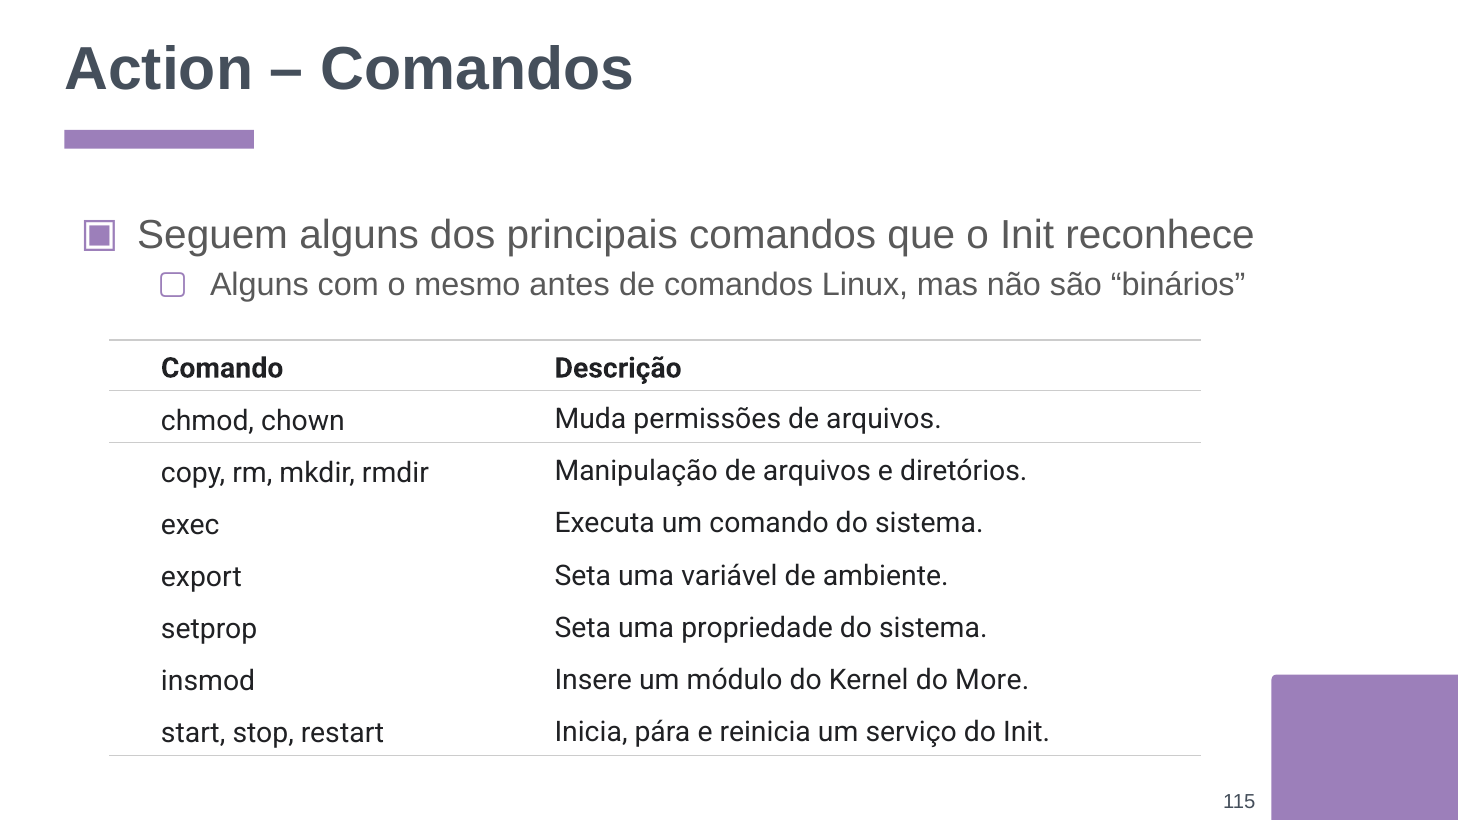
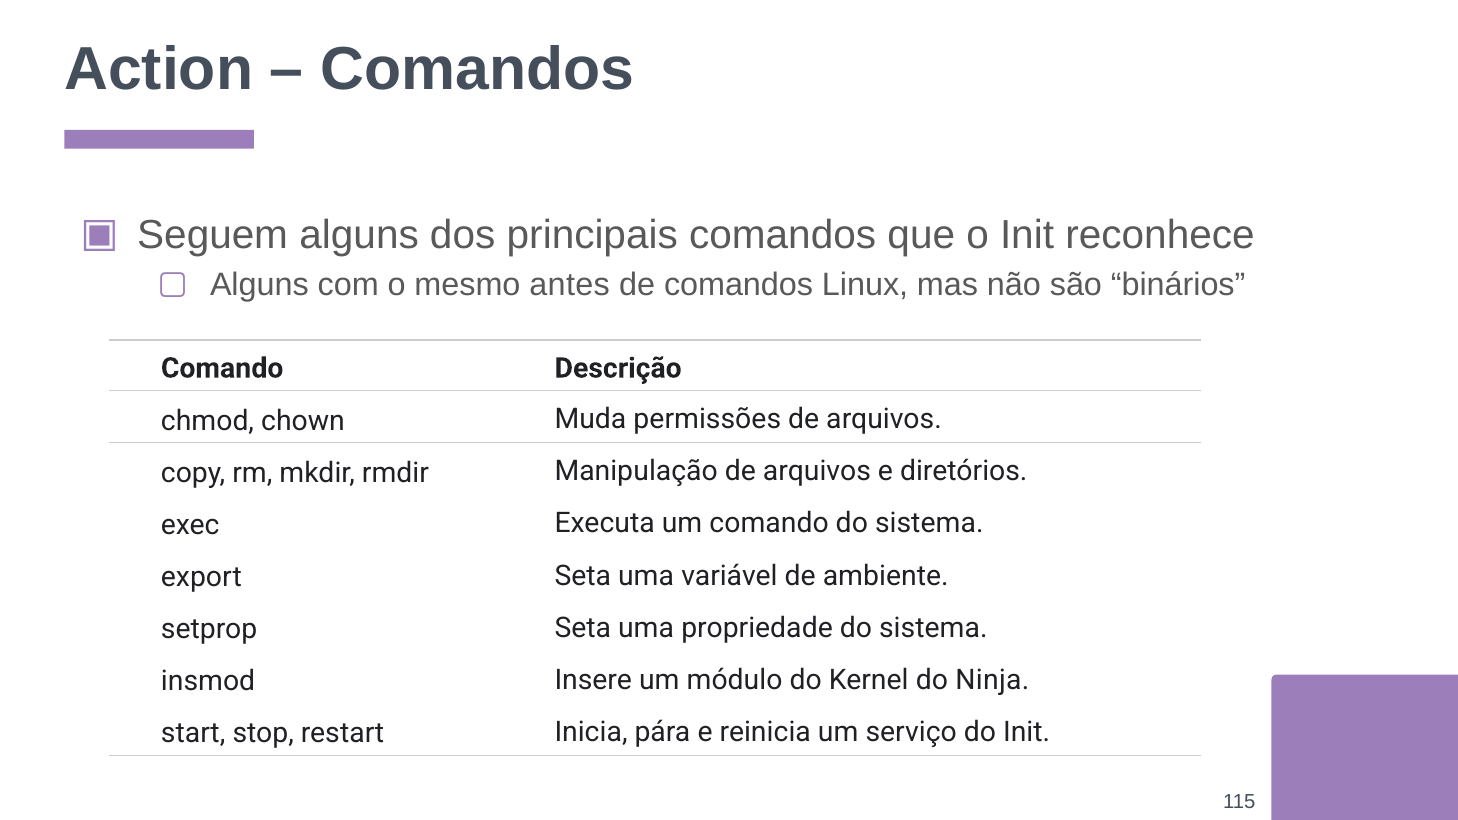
More: More -> Ninja (992, 680)
